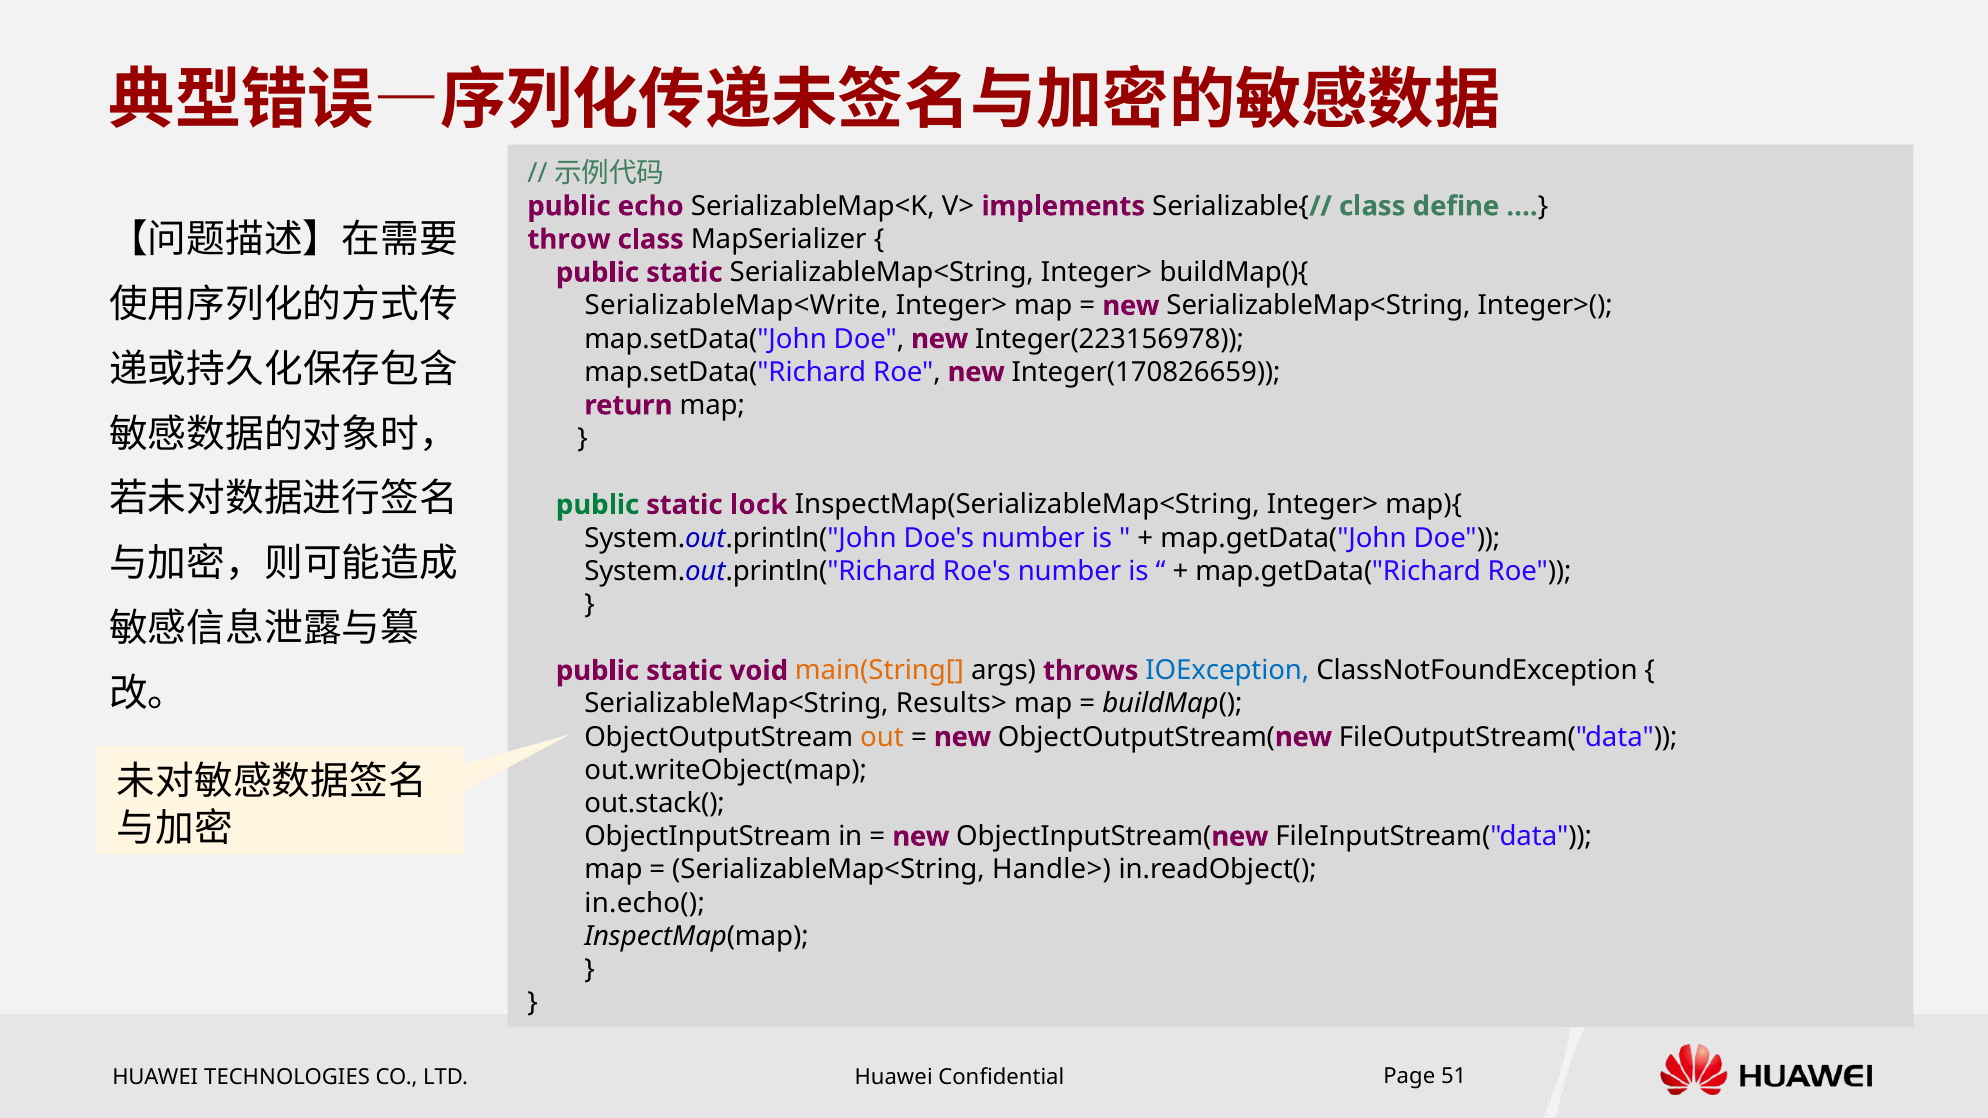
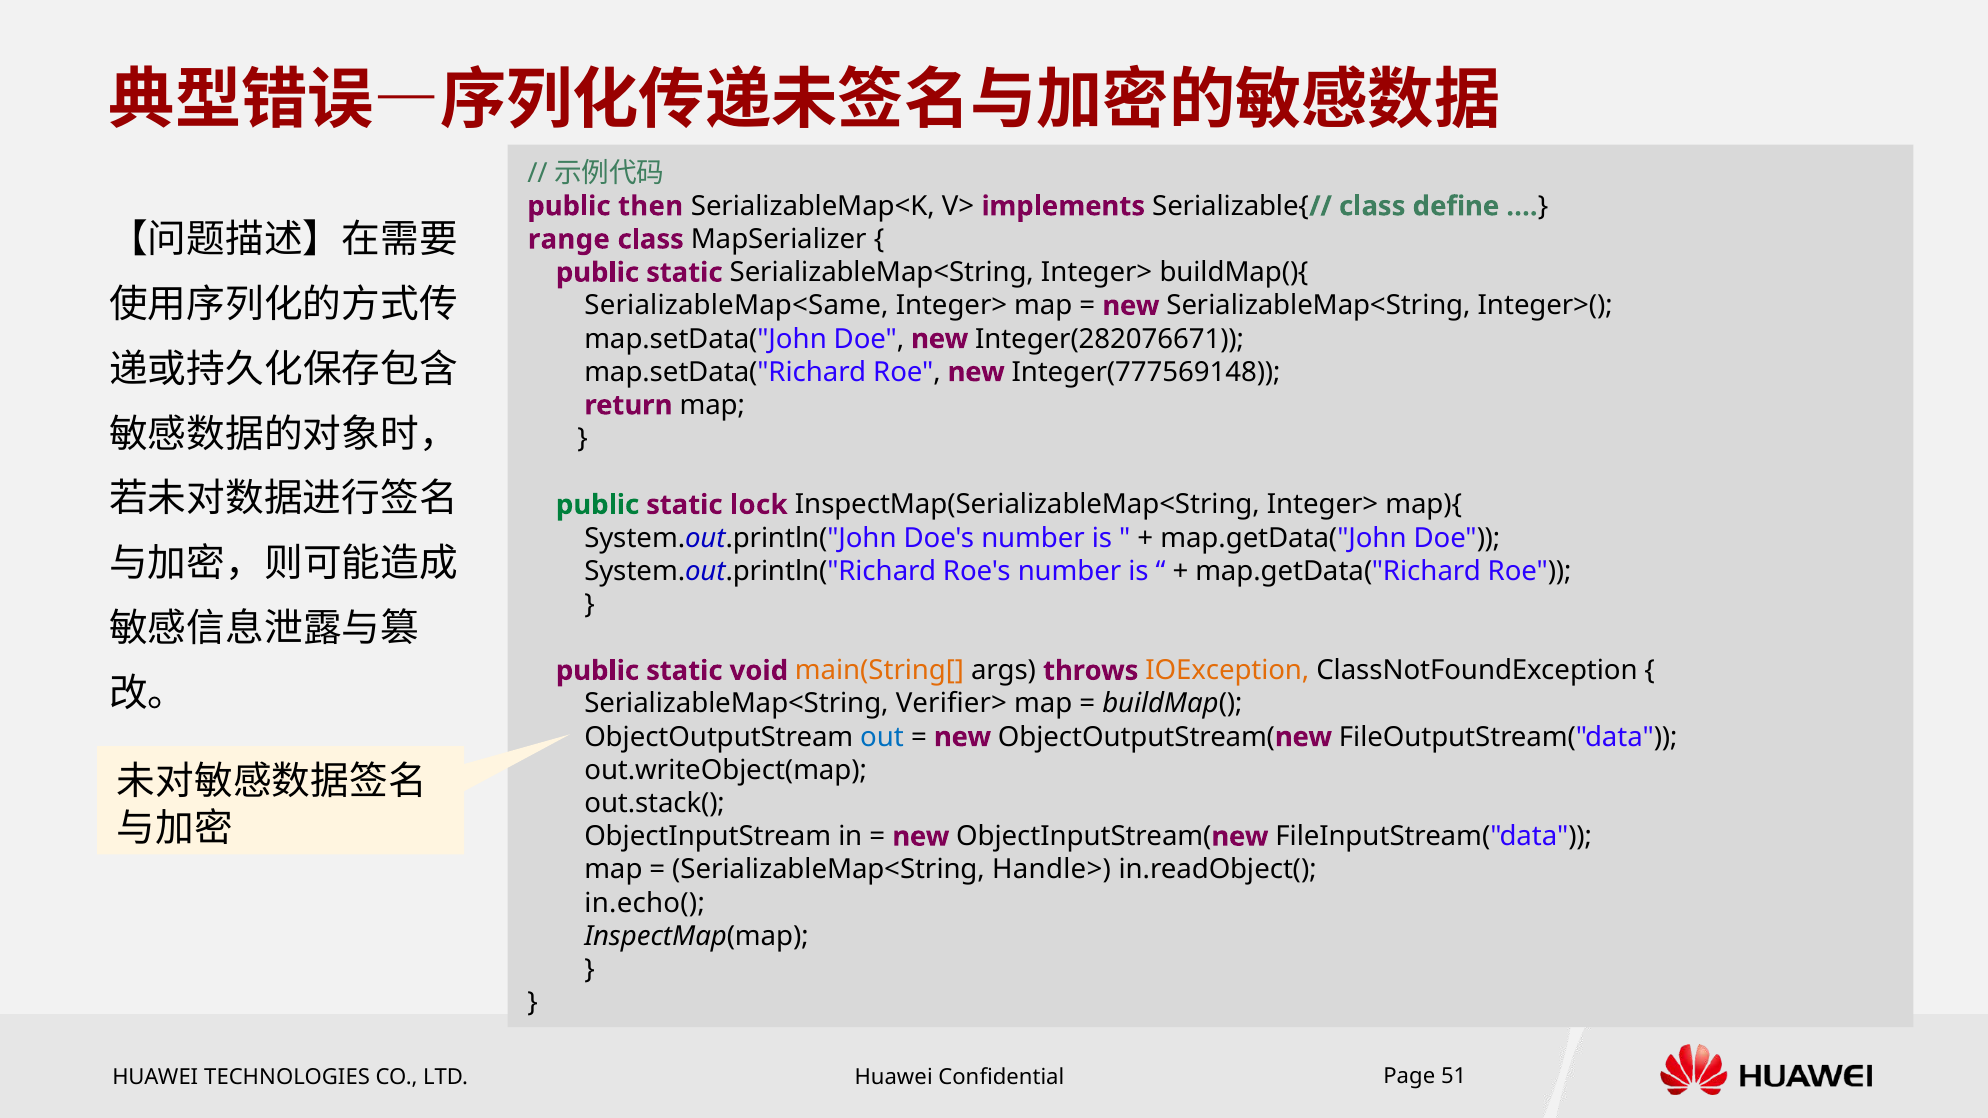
echo: echo -> then (651, 206)
throw: throw -> range (569, 239)
SerializableMap<Write: SerializableMap<Write -> SerializableMap<Same (736, 306)
Integer(223156978: Integer(223156978 -> Integer(282076671 (1110, 339)
Integer(170826659: Integer(170826659 -> Integer(777569148 (1146, 372)
IOException colour: blue -> orange (1227, 671)
Results>: Results> -> Verifier> (951, 704)
out colour: orange -> blue (882, 737)
